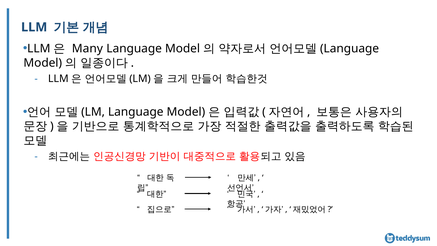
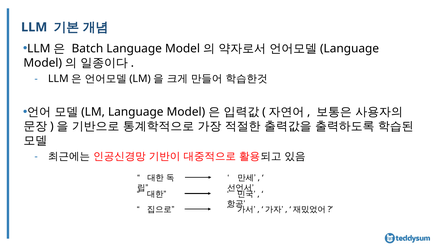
Many: Many -> Batch (87, 49)
